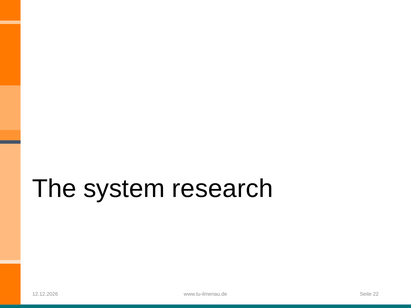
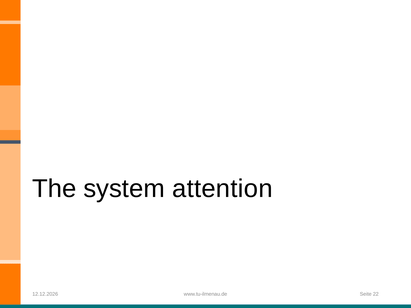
research: research -> attention (222, 189)
